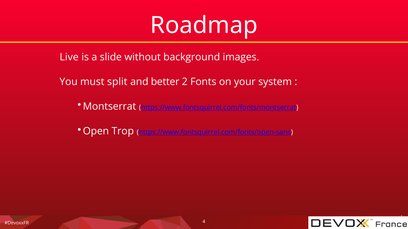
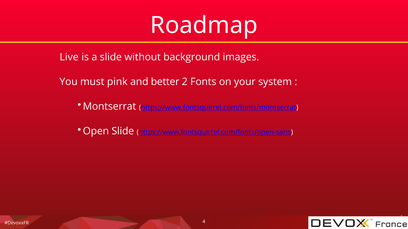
split: split -> pink (117, 82)
Open Trop: Trop -> Slide (123, 132)
